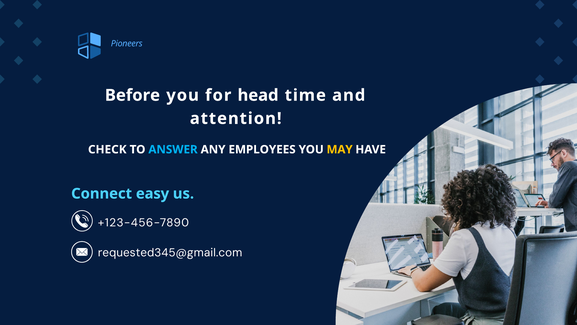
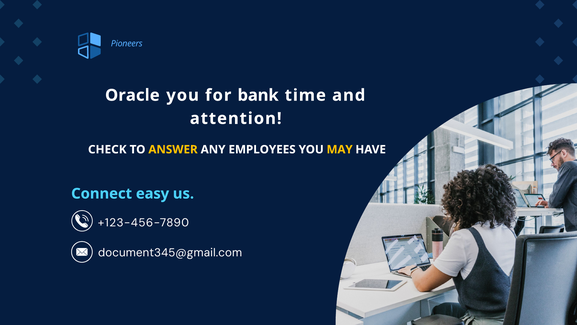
Before: Before -> Oracle (132, 95)
head: head -> bank (258, 95)
ANSWER colour: light blue -> yellow (173, 149)
requested345@gmail.com: requested345@gmail.com -> document345@gmail.com (170, 252)
